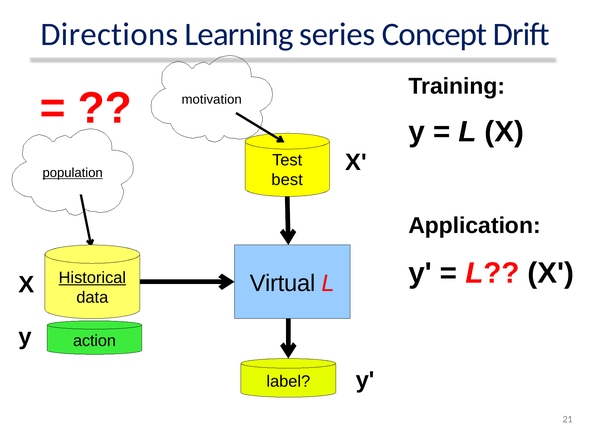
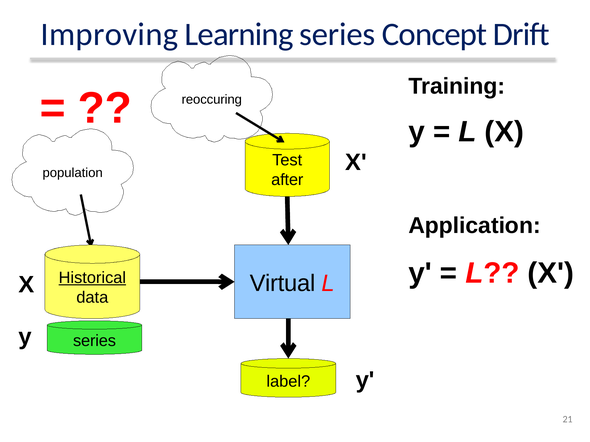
Directions: Directions -> Improving (109, 34)
motivation: motivation -> reoccuring (212, 100)
population underline: present -> none (73, 173)
best: best -> after (287, 180)
action: action -> series (94, 341)
